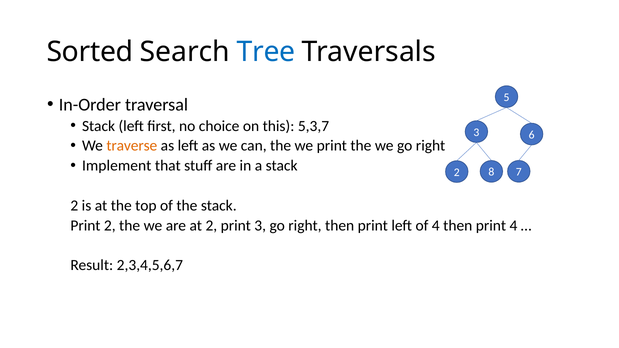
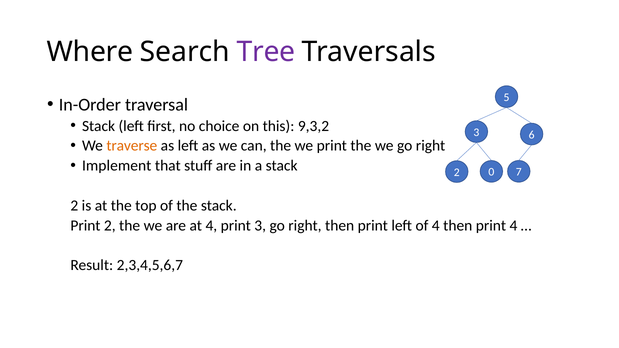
Sorted: Sorted -> Where (90, 52)
Tree colour: blue -> purple (266, 52)
5,3,7: 5,3,7 -> 9,3,2 (313, 126)
8: 8 -> 0 (491, 172)
at 2: 2 -> 4 (211, 226)
